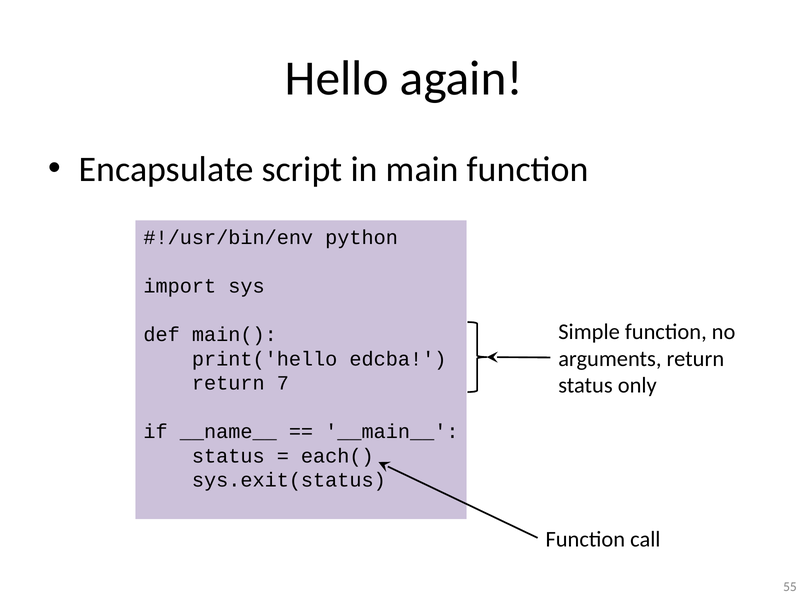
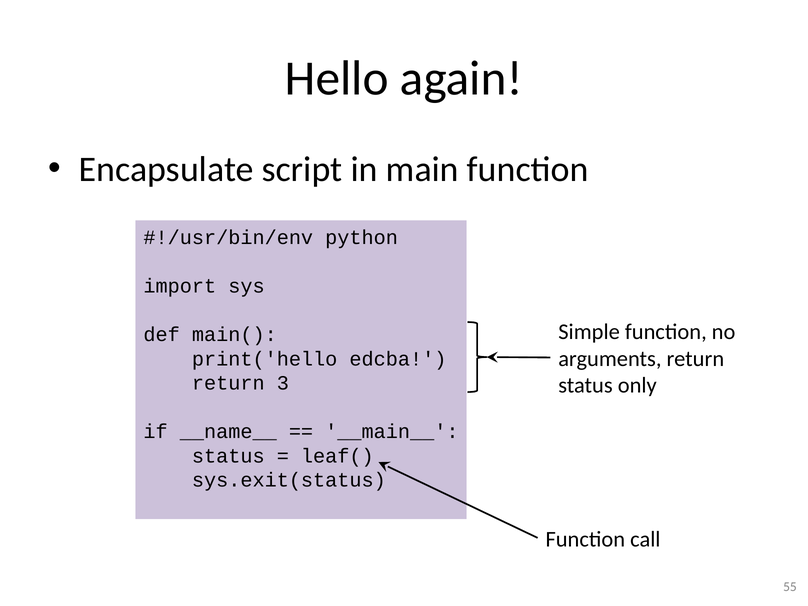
7: 7 -> 3 (283, 383)
each(: each( -> leaf( (337, 456)
